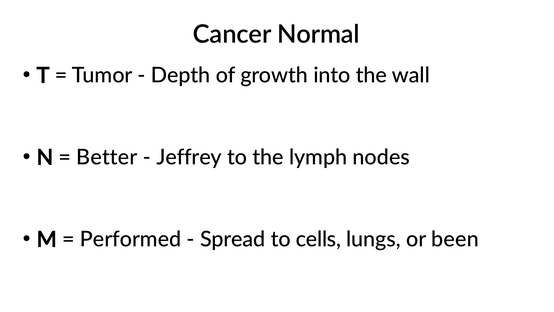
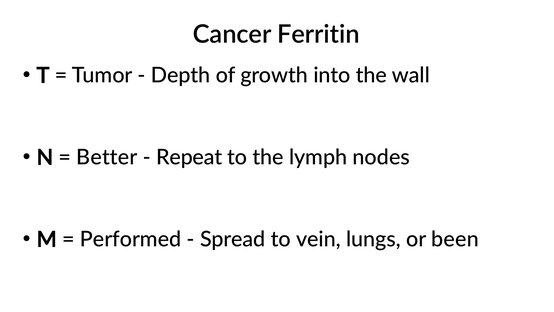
Normal: Normal -> Ferritin (318, 34)
Jeffrey: Jeffrey -> Repeat (189, 157)
cells: cells -> vein (318, 239)
